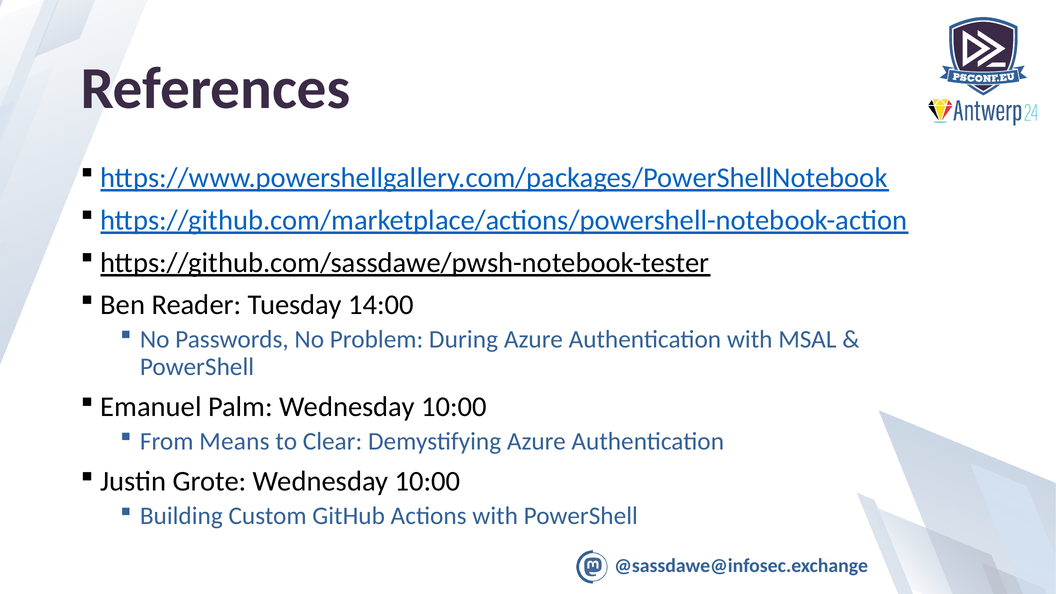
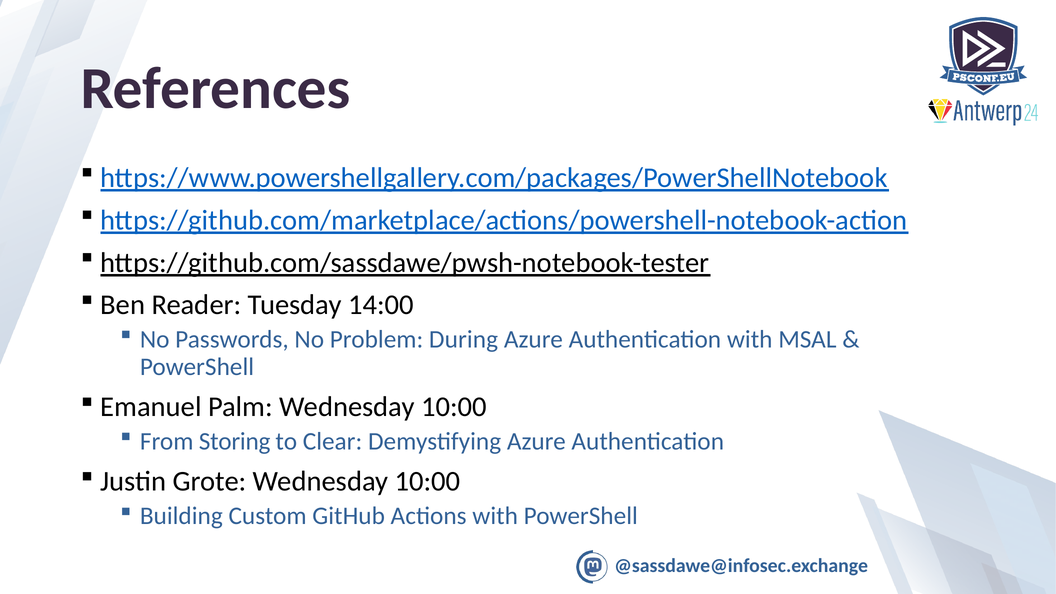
Means: Means -> Storing (235, 441)
